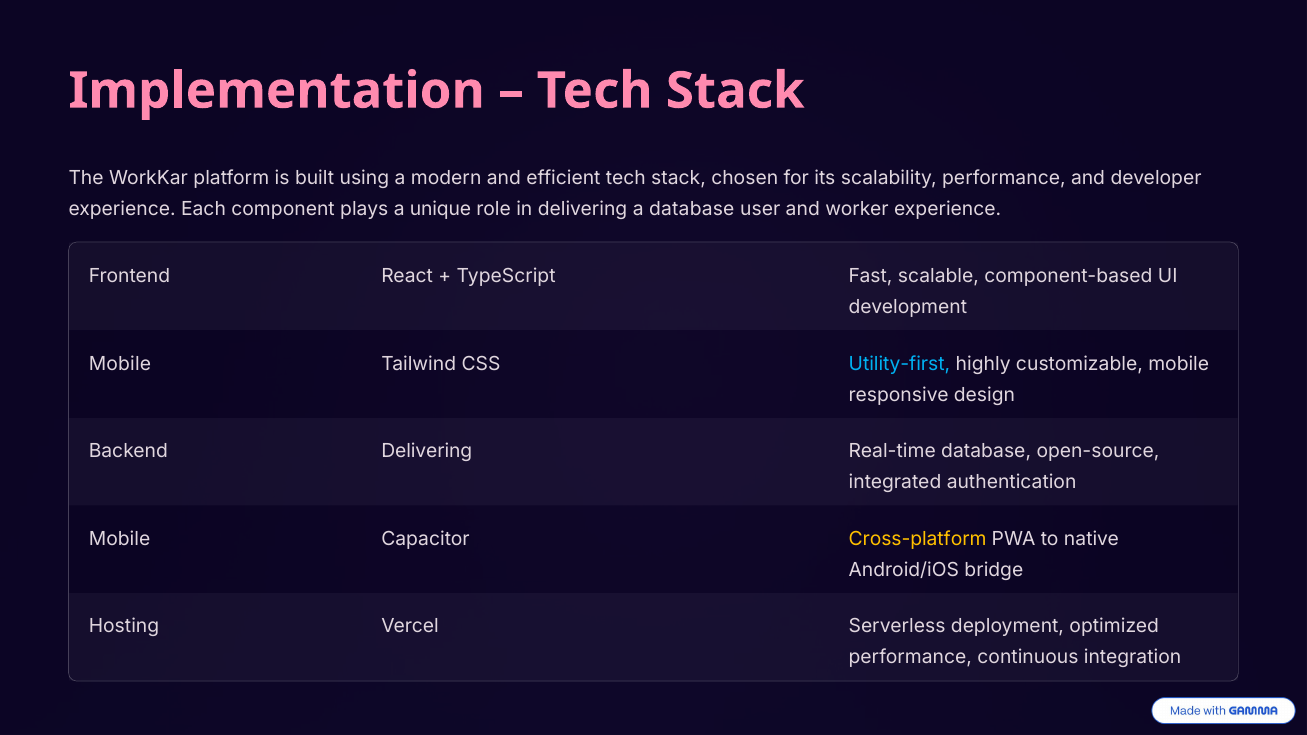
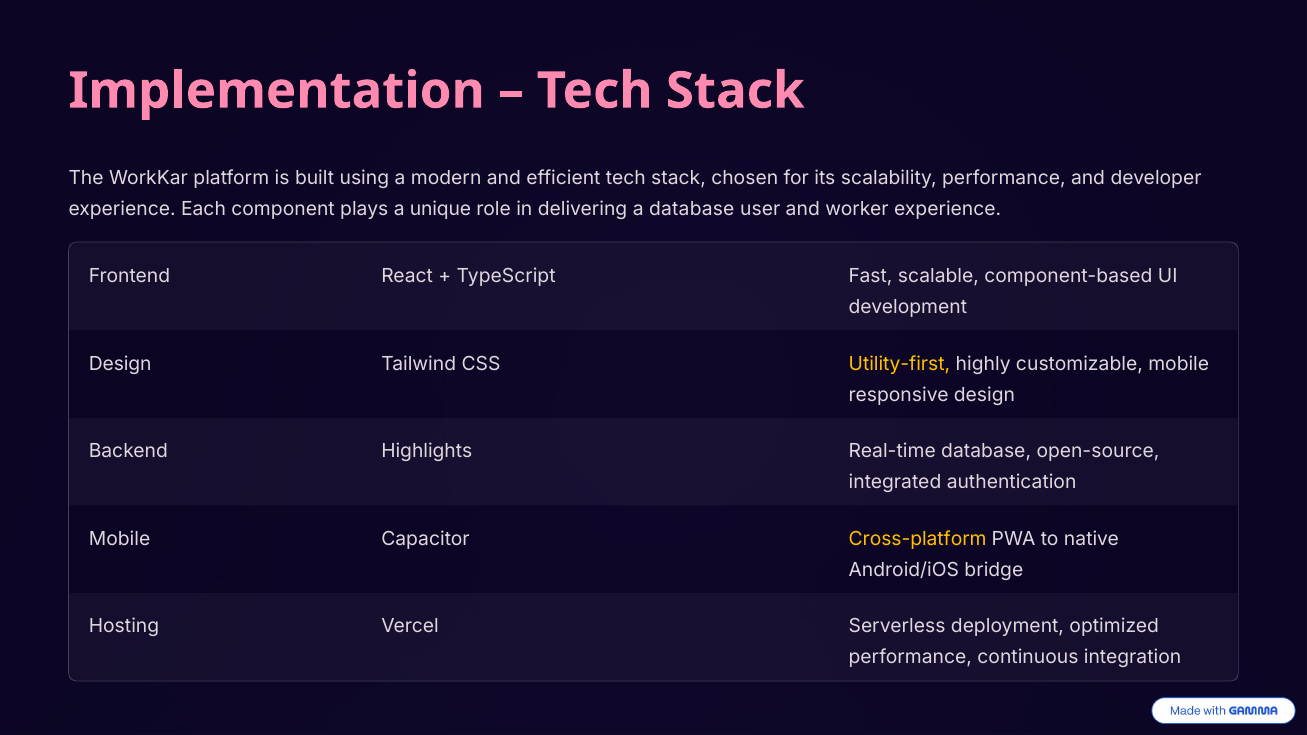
Mobile: Mobile -> Design (120, 364)
Utility-first colour: light blue -> yellow (899, 364)
Backend Delivering: Delivering -> Highlights (427, 451)
